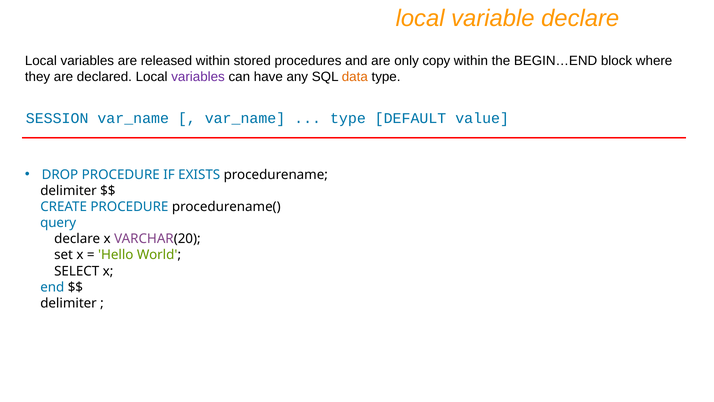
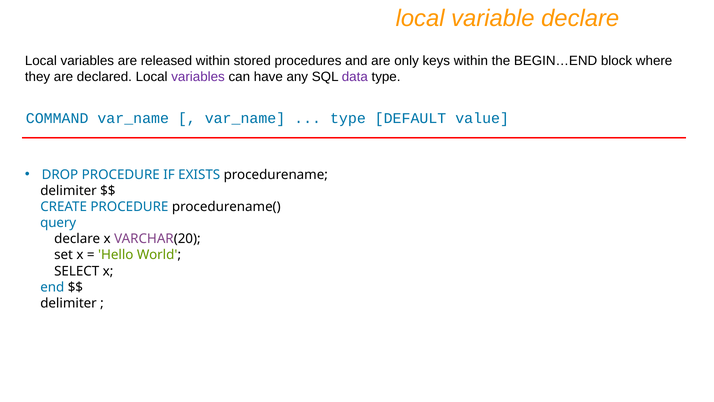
copy: copy -> keys (436, 61)
data colour: orange -> purple (355, 77)
SESSION: SESSION -> COMMAND (57, 118)
